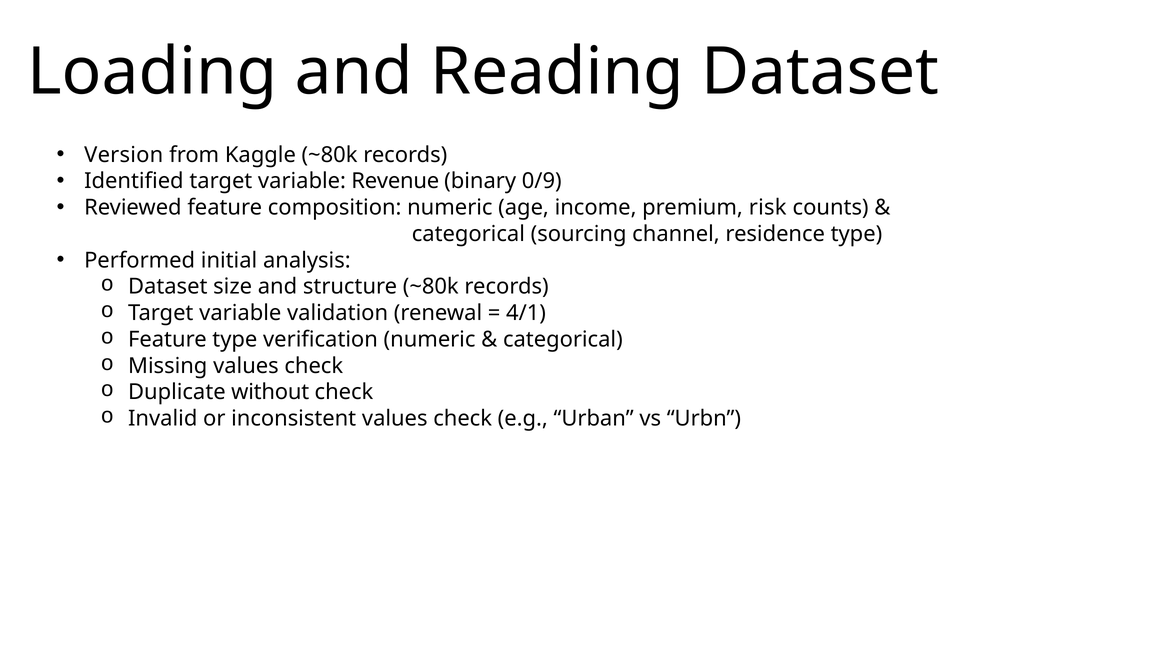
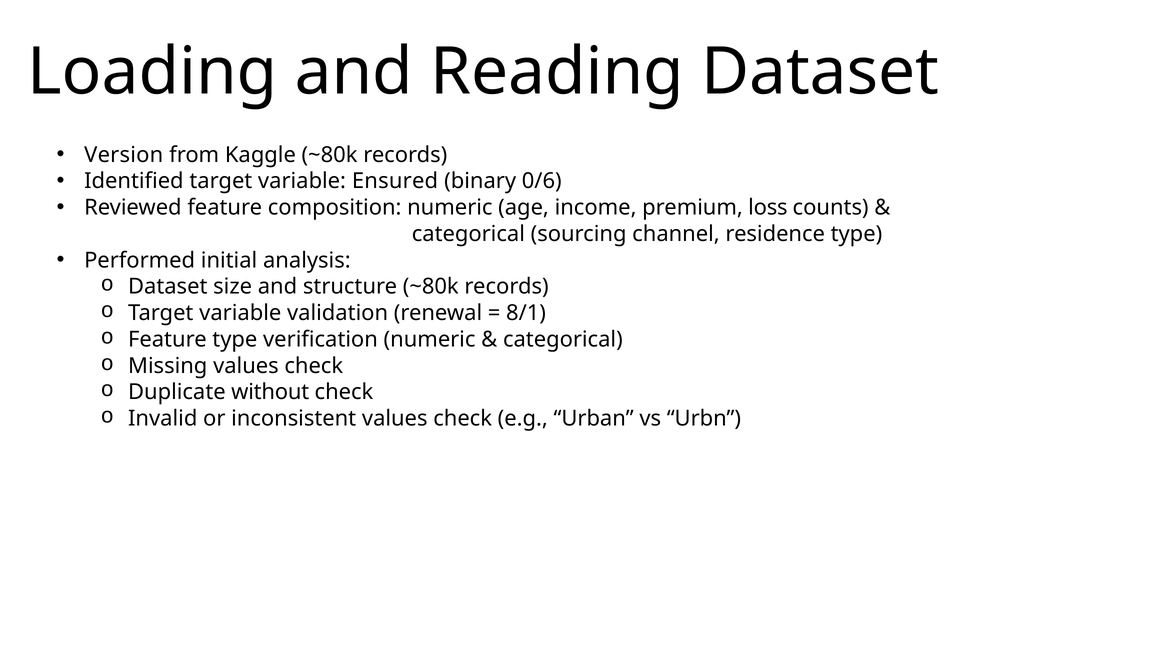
Revenue: Revenue -> Ensured (395, 181)
0/9: 0/9 -> 0/6 (542, 181)
risk: risk -> loss (768, 208)
4/1: 4/1 -> 8/1 (526, 313)
